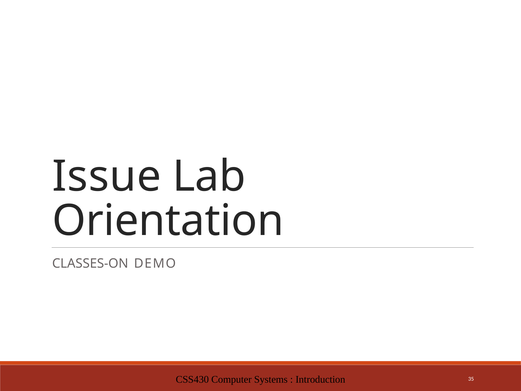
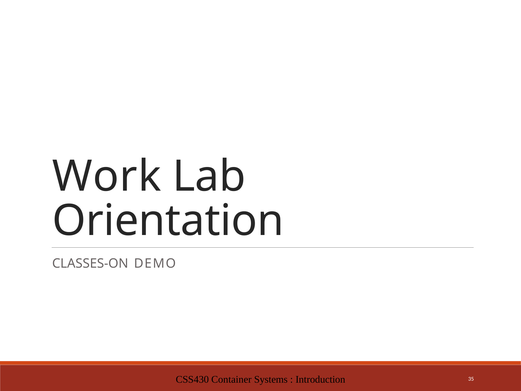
Issue: Issue -> Work (107, 176)
Computer: Computer -> Container (231, 379)
